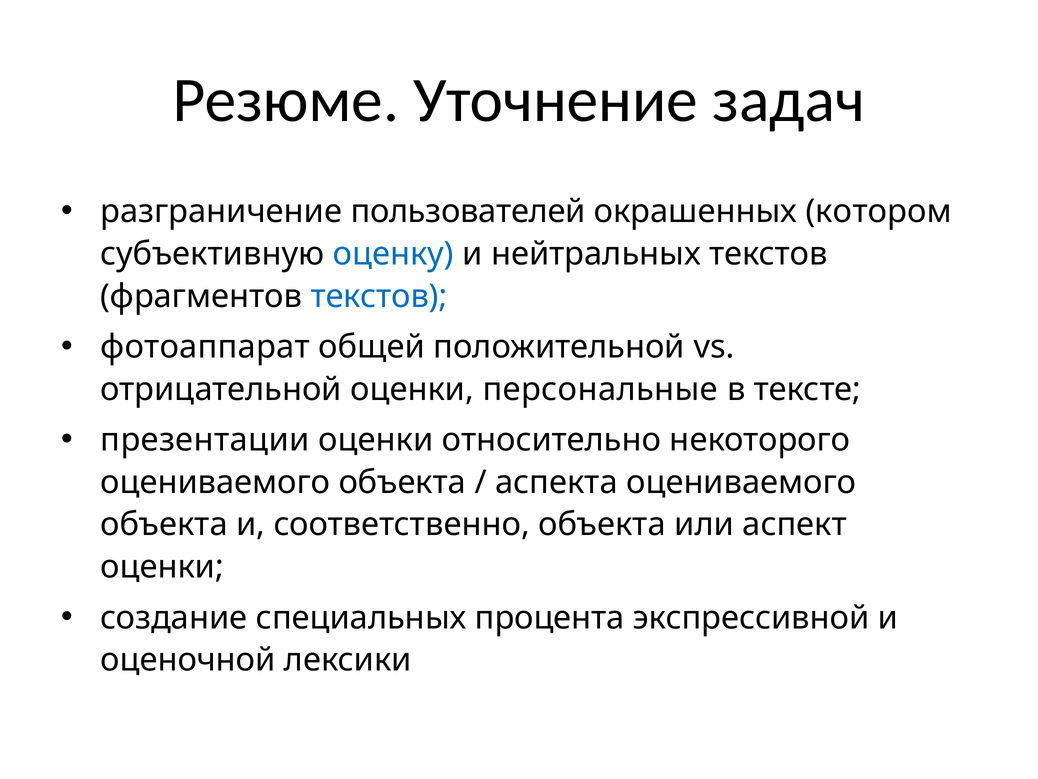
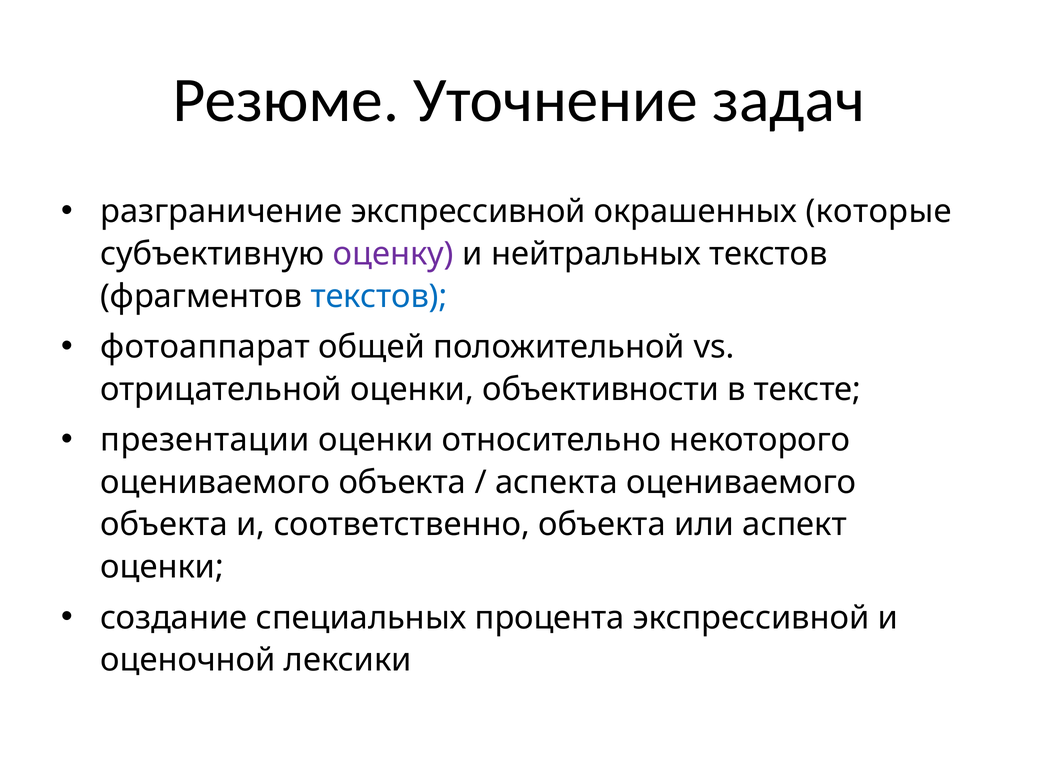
разграничение пользователей: пользователей -> экспрессивной (468, 211)
котором: котором -> которые (879, 211)
оценку colour: blue -> purple (393, 254)
персональные: персональные -> объективности (601, 389)
